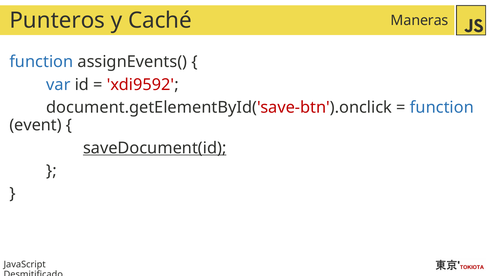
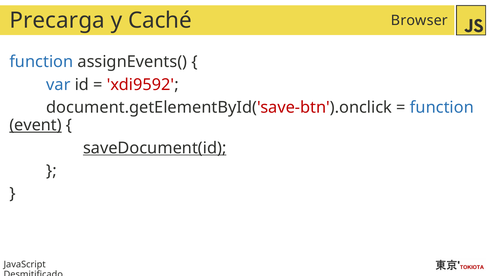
Punteros: Punteros -> Precarga (57, 20)
Maneras: Maneras -> Browser (419, 20)
event underline: none -> present (36, 125)
